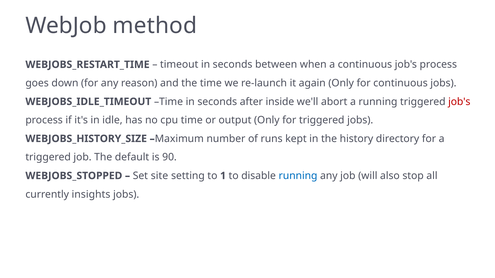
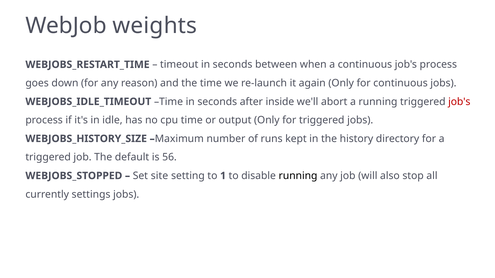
method: method -> weights (155, 26)
90: 90 -> 56 (169, 157)
running colour: blue -> black (298, 176)
insights: insights -> settings (91, 195)
